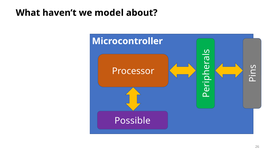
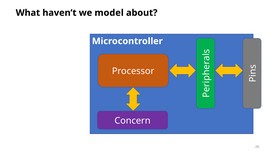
Possible: Possible -> Concern (133, 121)
